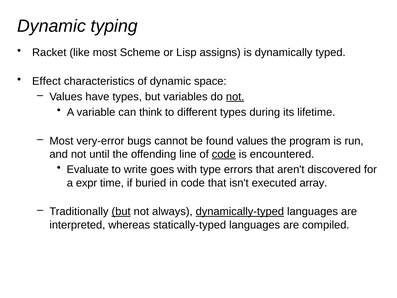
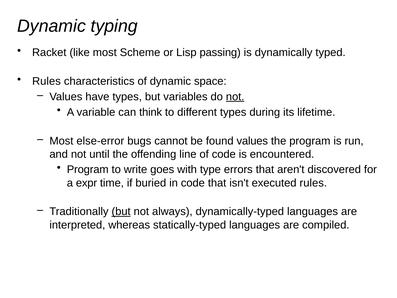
assigns: assigns -> passing (220, 52)
Effect: Effect -> Rules (46, 81)
very-error: very-error -> else-error (100, 141)
code underline: present -> none (224, 154)
Evaluate: Evaluate -> Program (88, 169)
executed array: array -> rules (313, 183)
dynamically-typed underline: present -> none (240, 211)
